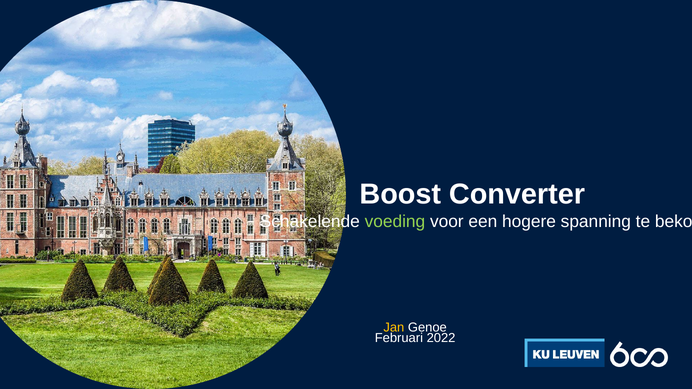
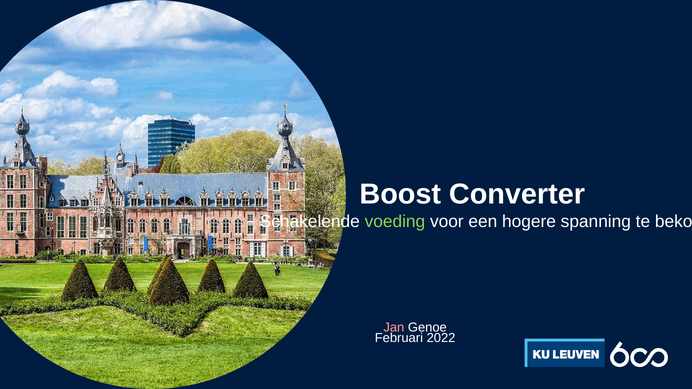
Jan colour: yellow -> pink (394, 328)
